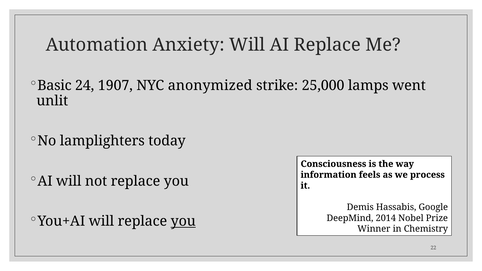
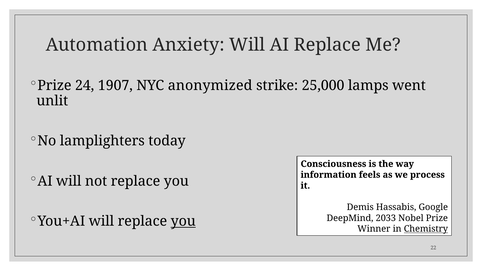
Basic: Basic -> Prize (54, 86)
2014: 2014 -> 2033 (386, 218)
Chemistry underline: none -> present (426, 229)
